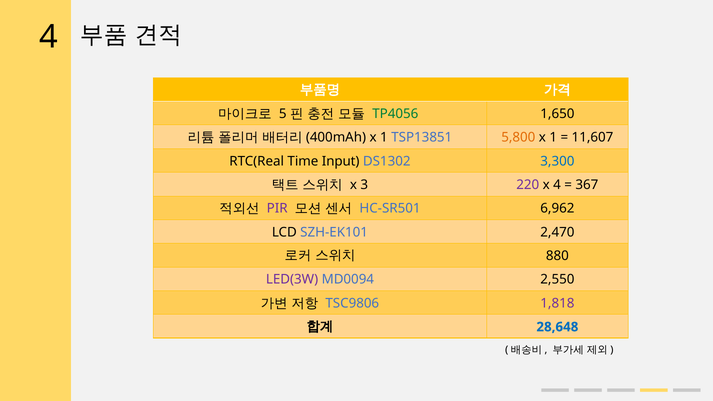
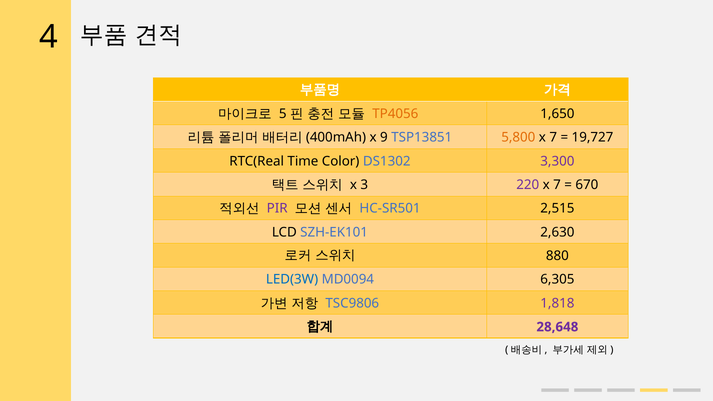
TP4056 colour: green -> orange (395, 114)
1: 1 -> 9 (384, 137)
1: 1 -> 7 (553, 138)
11,607: 11,607 -> 19,727 (593, 138)
Input: Input -> Color (341, 161)
3,300 colour: blue -> purple (557, 161)
4: 4 -> 7 (557, 185)
367: 367 -> 670 (587, 185)
6,962: 6,962 -> 2,515 (557, 209)
2,470: 2,470 -> 2,630 (557, 232)
LED(3W colour: purple -> blue (292, 280)
2,550: 2,550 -> 6,305 (557, 280)
28,648 colour: blue -> purple (557, 327)
